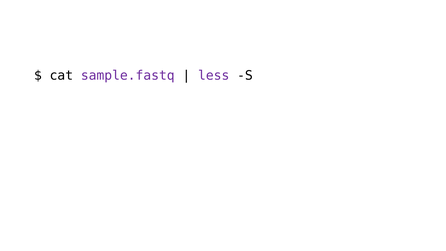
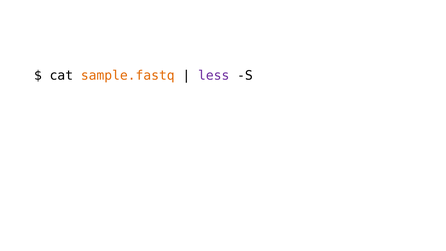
sample.fastq colour: purple -> orange (128, 75)
